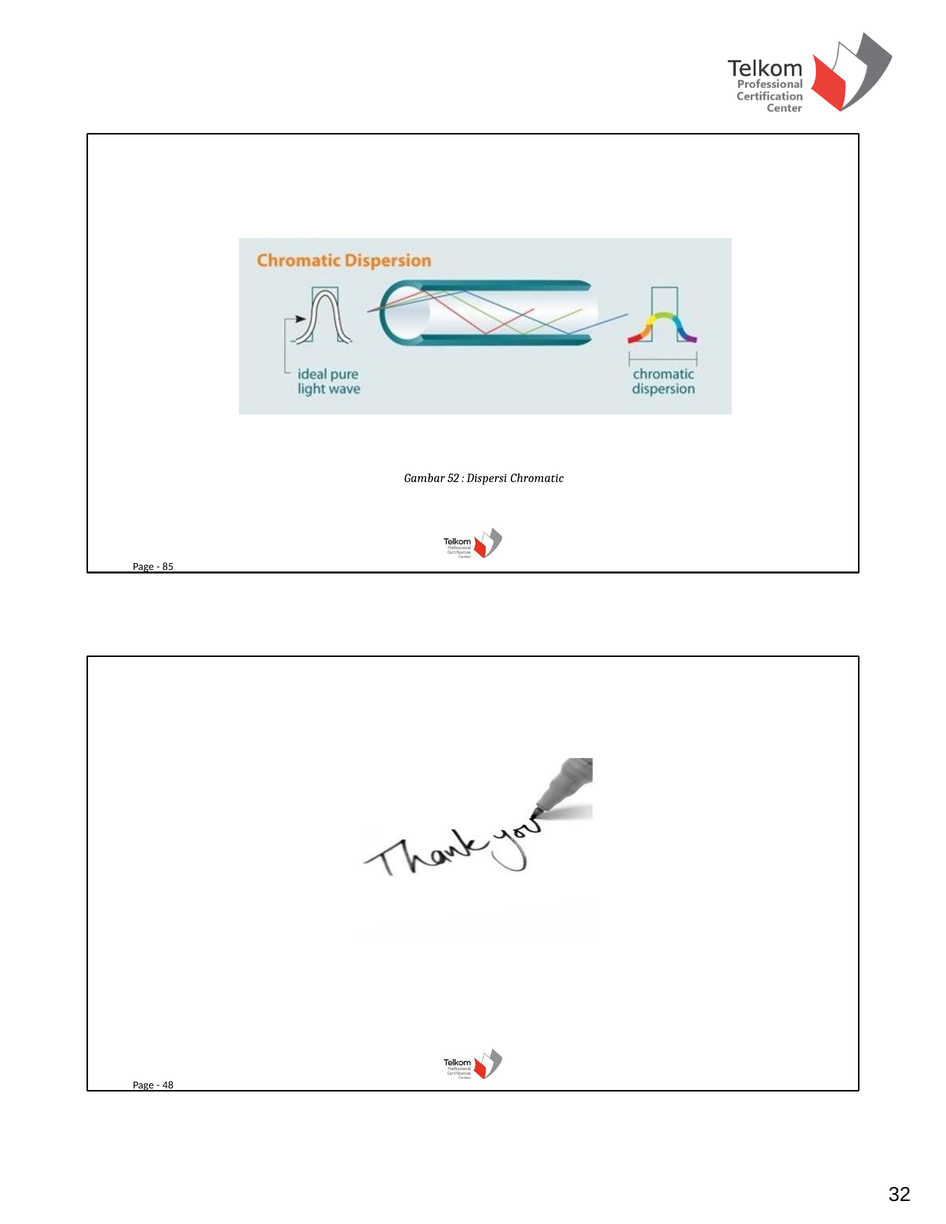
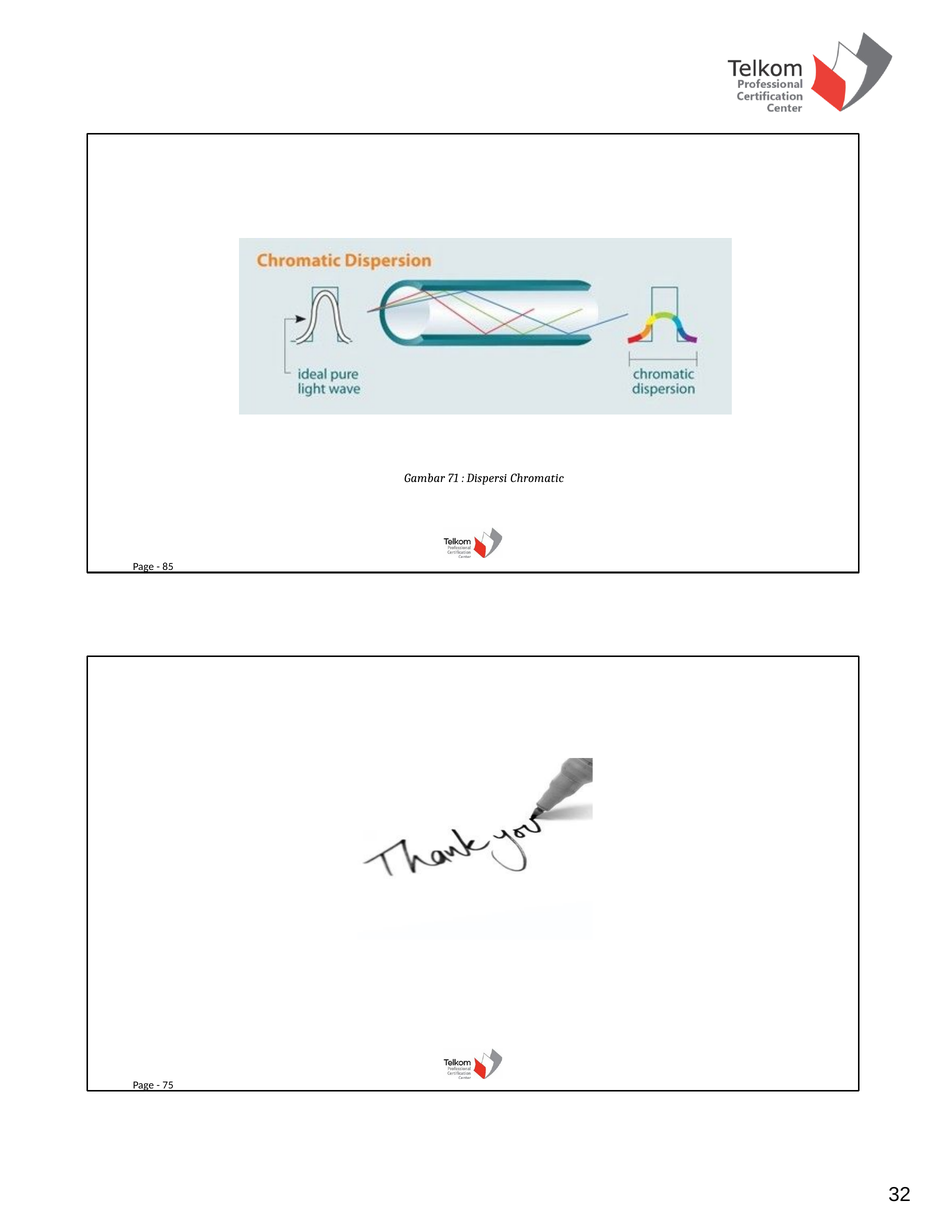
52: 52 -> 71 (453, 478)
48: 48 -> 75 (168, 1085)
